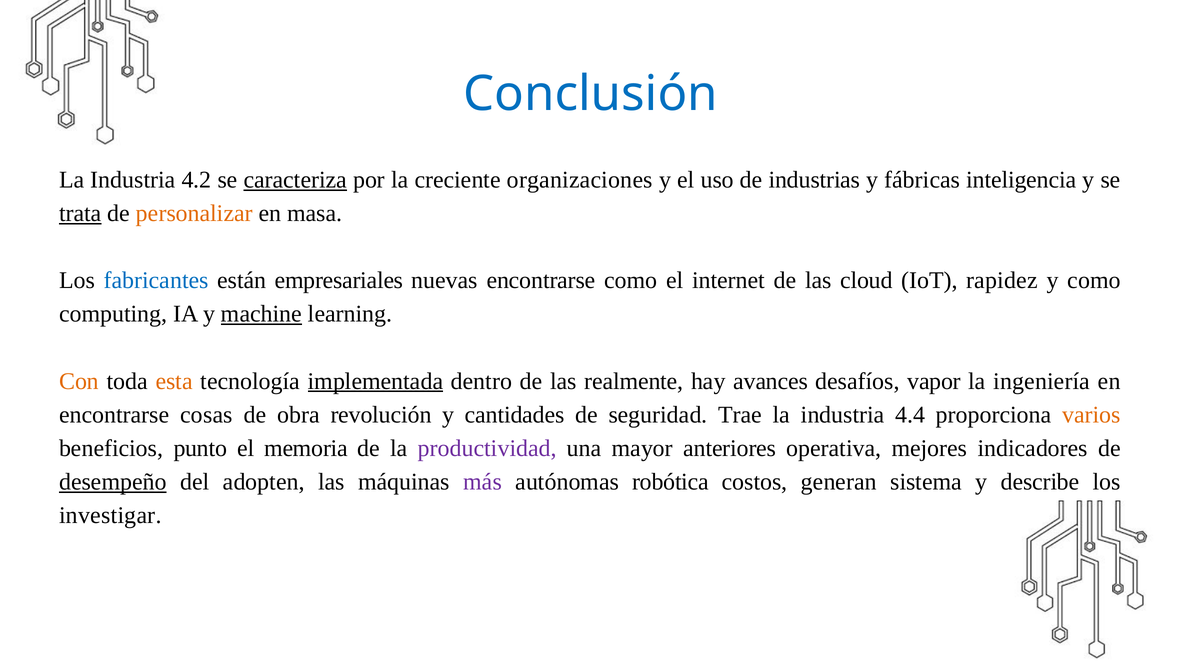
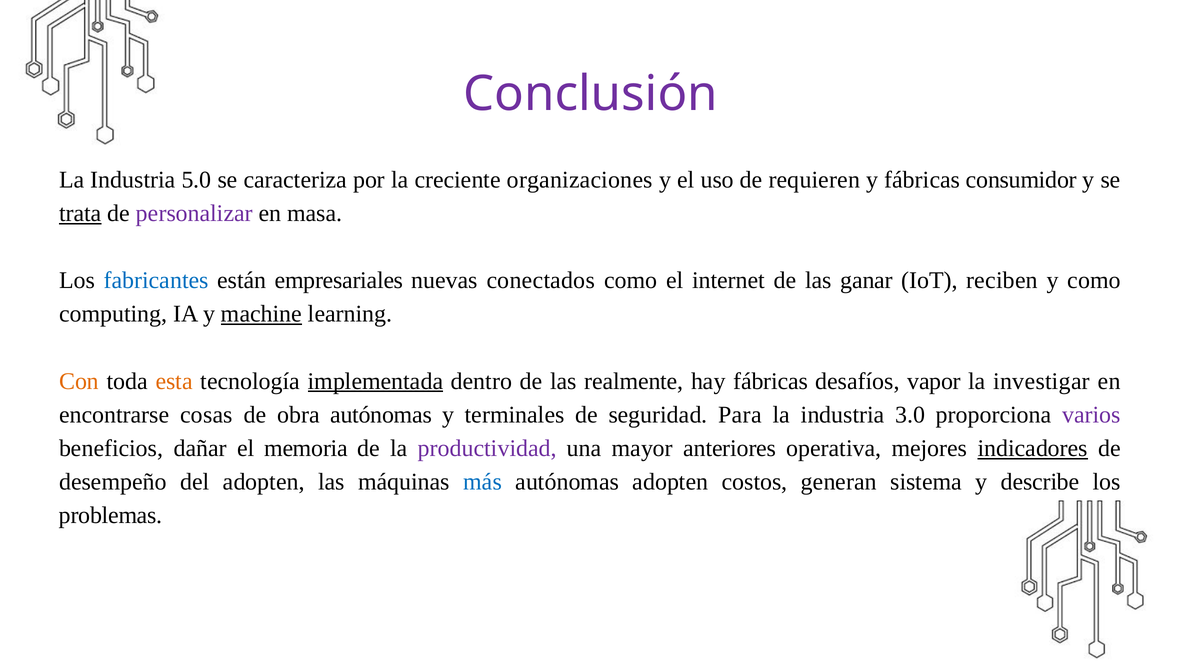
Conclusión colour: blue -> purple (591, 94)
4.2: 4.2 -> 5.0 (196, 180)
caracteriza underline: present -> none (295, 180)
industrias: industrias -> requieren (814, 180)
inteligencia: inteligencia -> consumidor (1021, 180)
personalizar colour: orange -> purple (194, 213)
nuevas encontrarse: encontrarse -> conectados (541, 281)
cloud: cloud -> ganar (867, 281)
rapidez: rapidez -> reciben (1002, 281)
hay avances: avances -> fábricas (771, 381)
ingeniería: ingeniería -> investigar (1042, 381)
obra revolución: revolución -> autónomas (381, 415)
cantidades: cantidades -> terminales (515, 415)
Trae: Trae -> Para (740, 415)
4.4: 4.4 -> 3.0 (910, 415)
varios colour: orange -> purple (1091, 415)
punto: punto -> dañar (200, 448)
indicadores underline: none -> present (1033, 448)
desempeño underline: present -> none (113, 482)
más colour: purple -> blue (483, 482)
autónomas robótica: robótica -> adopten (670, 482)
investigar: investigar -> problemas (111, 516)
